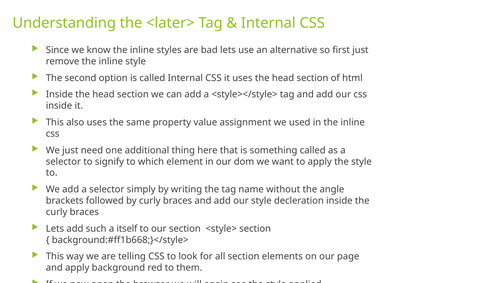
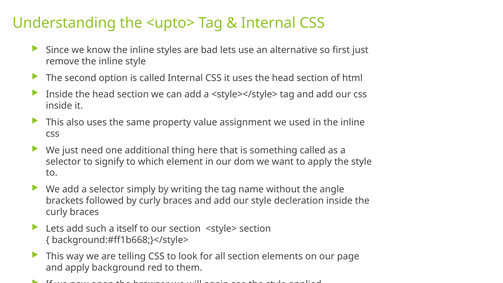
<later>: <later> -> <upto> (170, 23)
